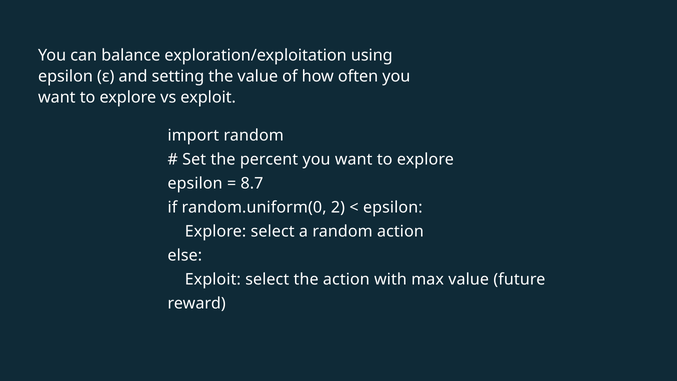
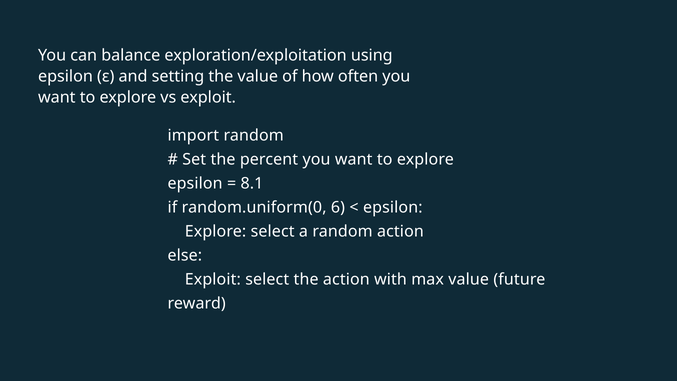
8.7: 8.7 -> 8.1 (252, 183)
2: 2 -> 6 (338, 207)
